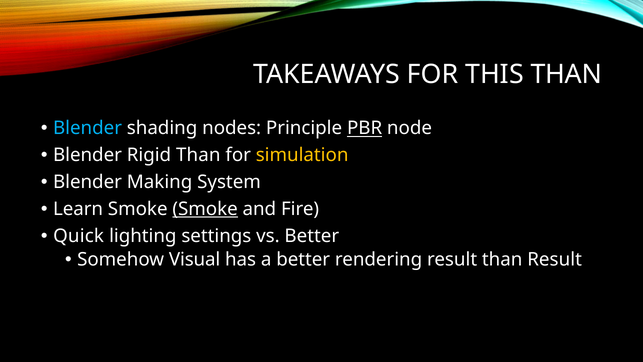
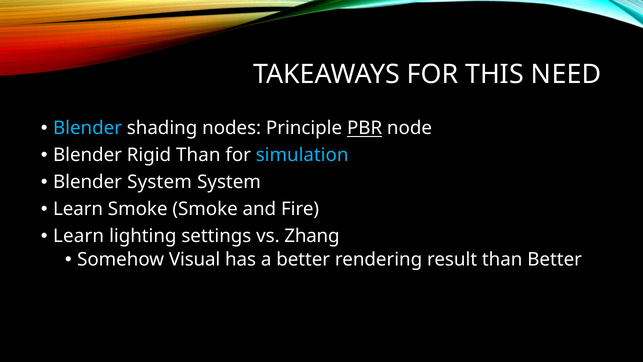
THIS THAN: THAN -> NEED (566, 74)
simulation colour: yellow -> light blue (302, 155)
Blender Making: Making -> System (159, 182)
Smoke underline: present -> none (205, 209)
Quick: Quick -> Learn (79, 236)
vs Better: Better -> Zhang (312, 236)
than Result: Result -> Better (555, 259)
